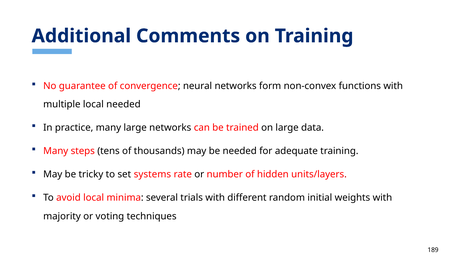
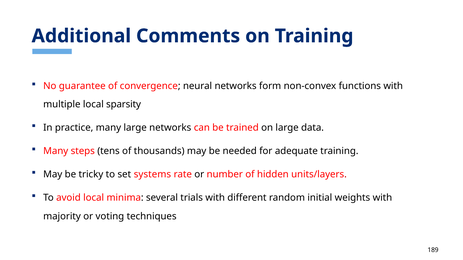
local needed: needed -> sparsity (124, 105)
